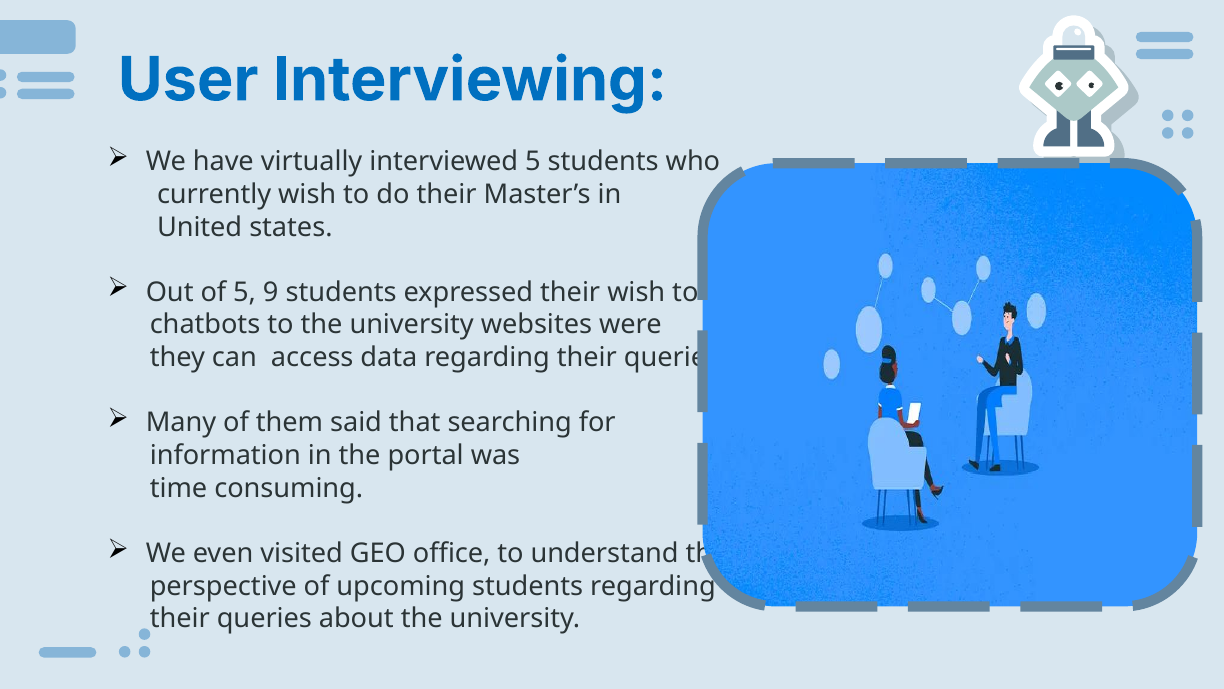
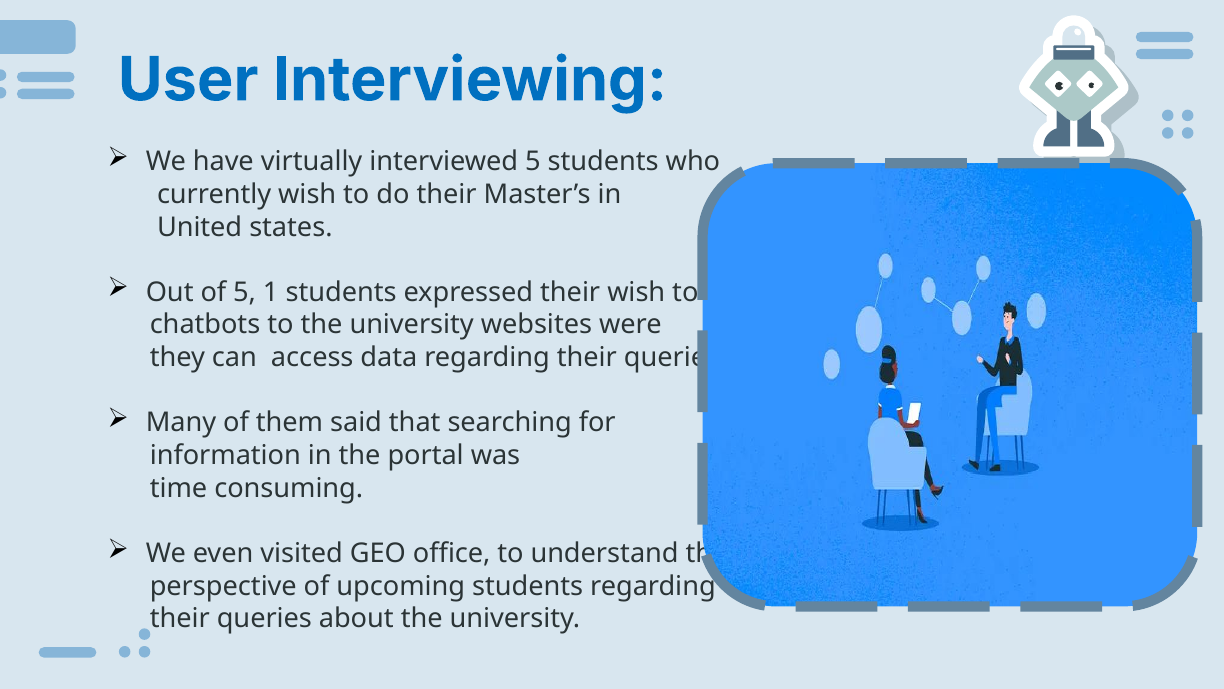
9: 9 -> 1 (271, 292)
